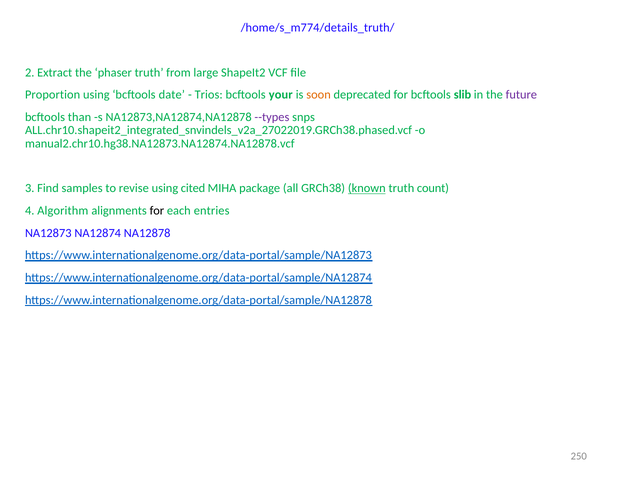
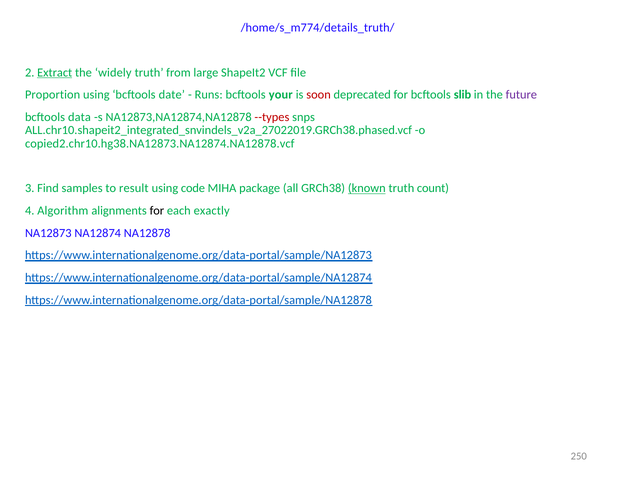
Extract underline: none -> present (55, 72)
phaser: phaser -> widely (113, 72)
Trios: Trios -> Runs (209, 95)
soon colour: orange -> red (319, 95)
than: than -> data (79, 117)
--types colour: purple -> red (272, 117)
manual2.chr10.hg38.NA12873.NA12874.NA12878.vcf: manual2.chr10.hg38.NA12873.NA12874.NA12878.vcf -> copied2.chr10.hg38.NA12873.NA12874.NA12878.vcf (160, 144)
revise: revise -> result (134, 188)
cited: cited -> code (193, 188)
entries: entries -> exactly (212, 211)
